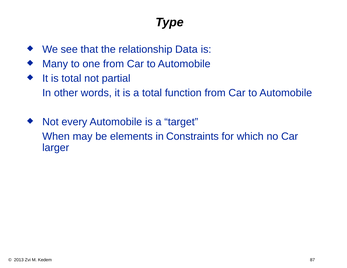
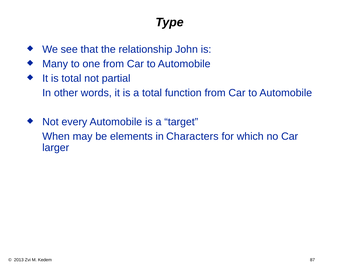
Data: Data -> John (186, 49)
Constraints: Constraints -> Characters (192, 136)
